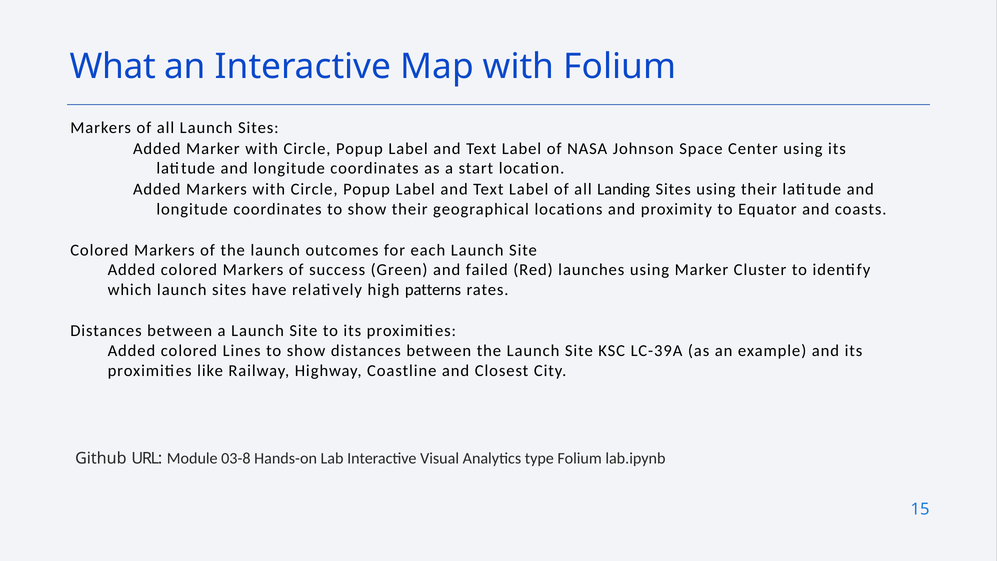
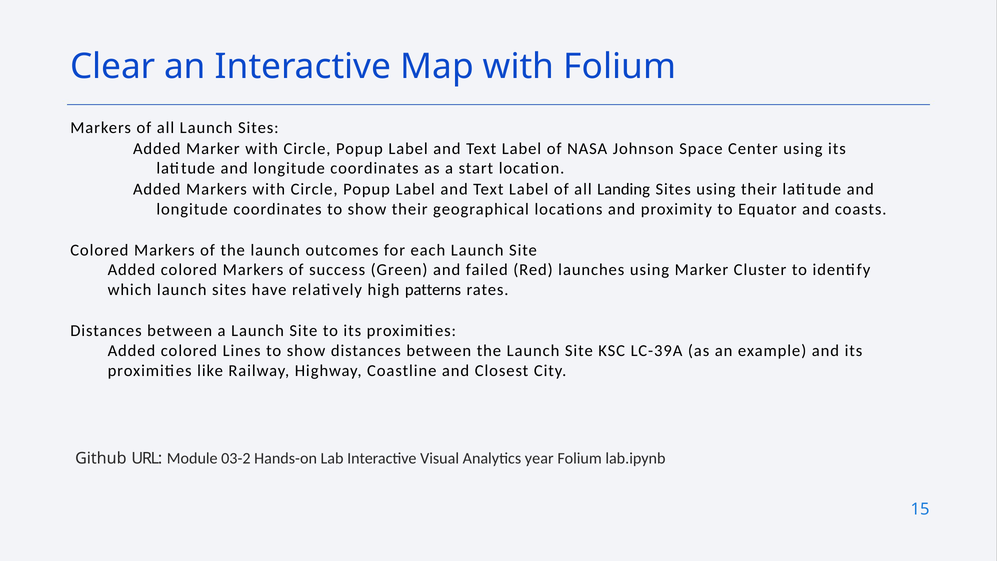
What: What -> Clear (113, 67)
03-8: 03-8 -> 03-2 (236, 458)
type: type -> year (539, 458)
